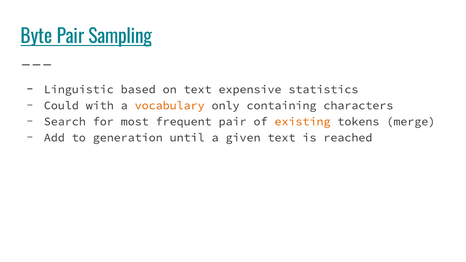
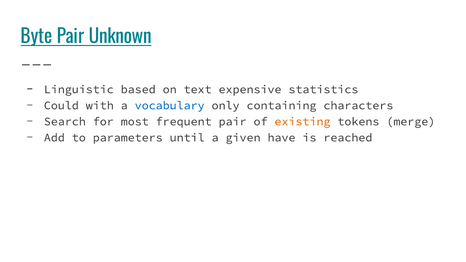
Sampling: Sampling -> Unknown (120, 37)
vocabulary colour: orange -> blue (170, 105)
generation: generation -> parameters (128, 138)
given text: text -> have (282, 138)
